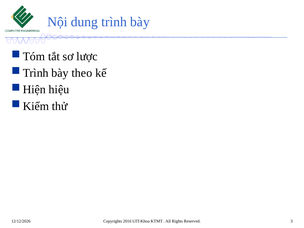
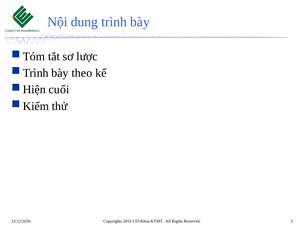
hiệu: hiệu -> cuối (59, 90)
